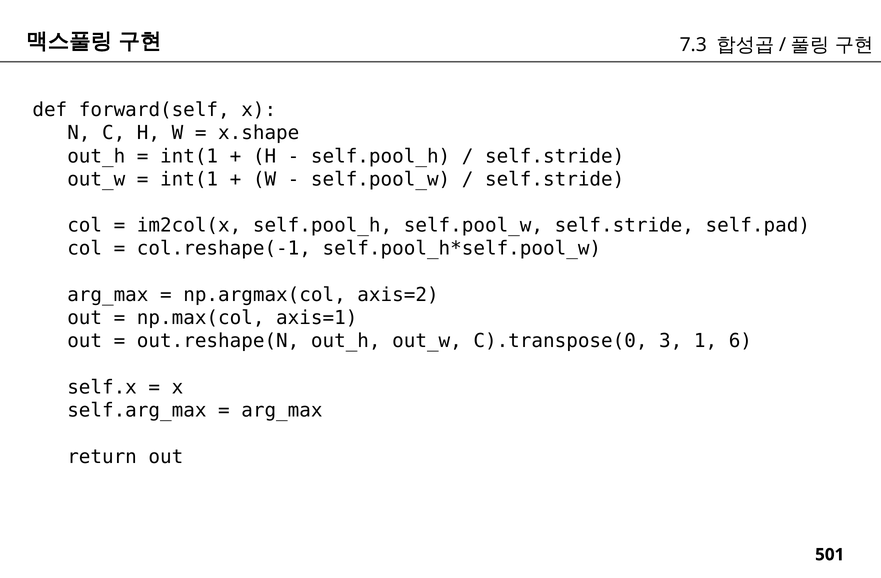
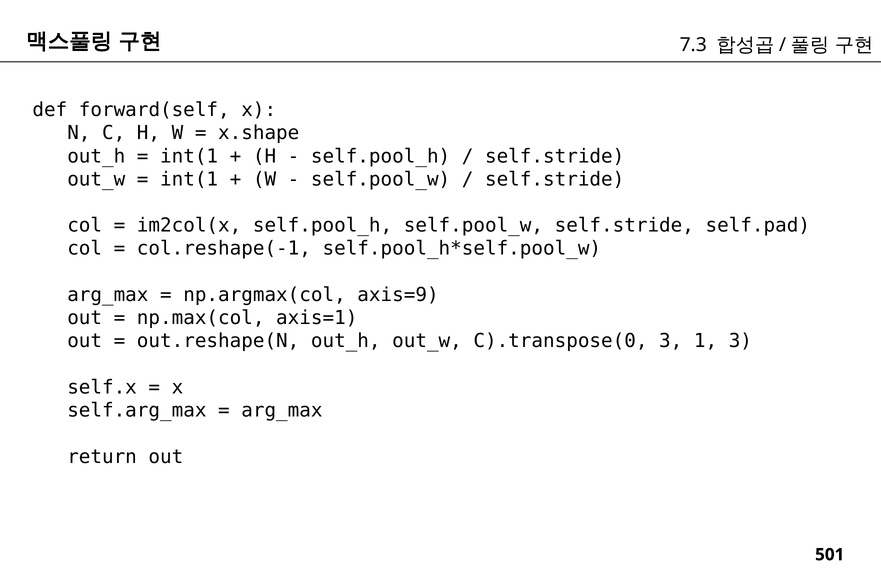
axis=2: axis=2 -> axis=9 (398, 295)
1 6: 6 -> 3 (740, 342)
